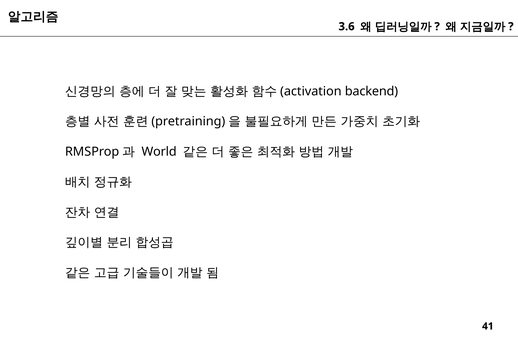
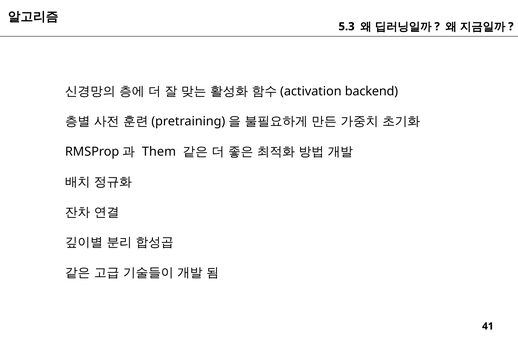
3.6: 3.6 -> 5.3 (347, 27)
World: World -> Them (159, 152)
